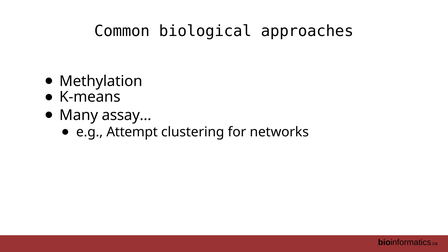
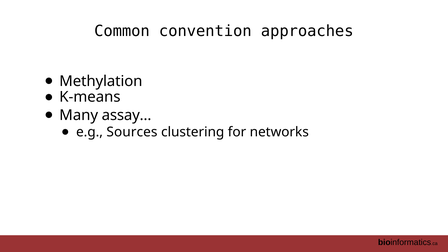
biological: biological -> convention (205, 31)
Attempt: Attempt -> Sources (132, 132)
